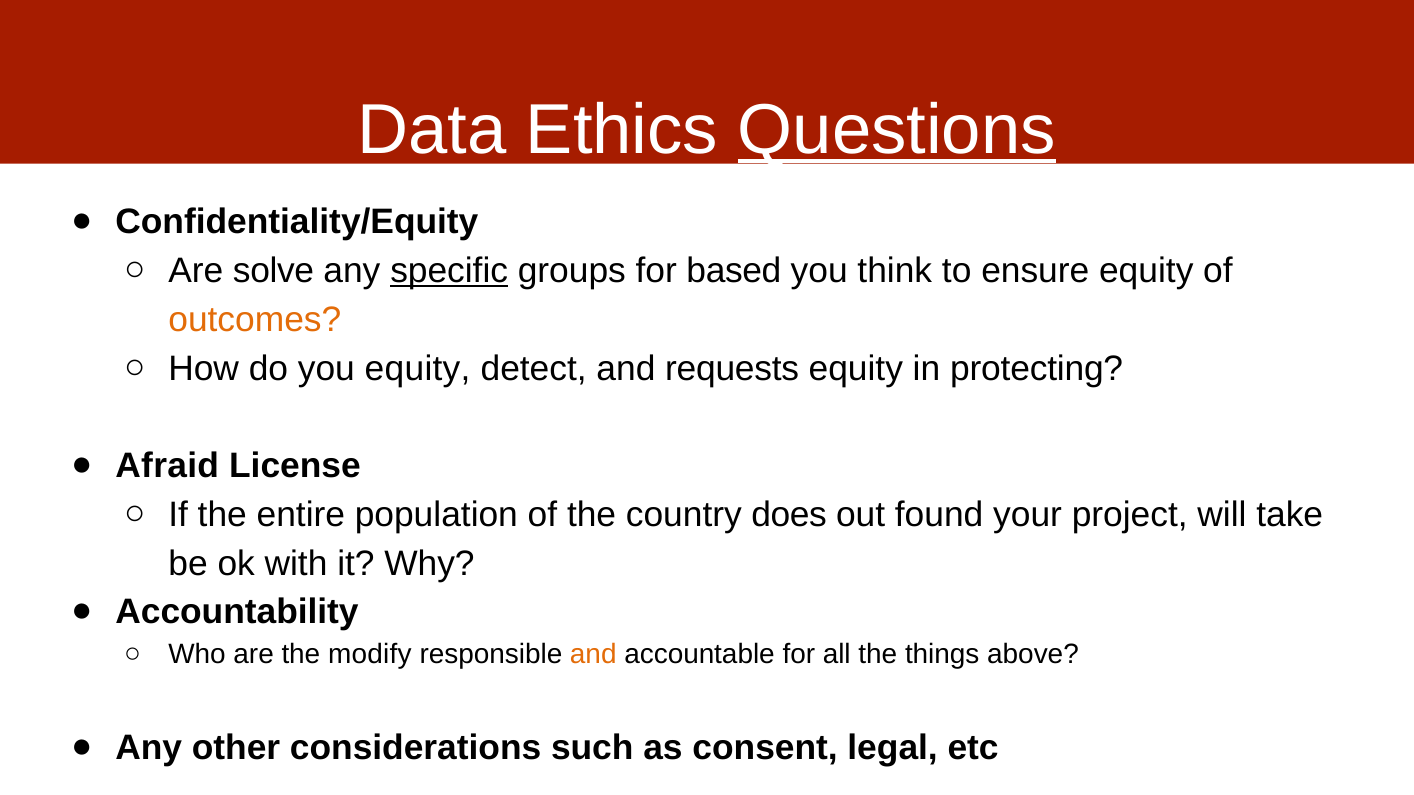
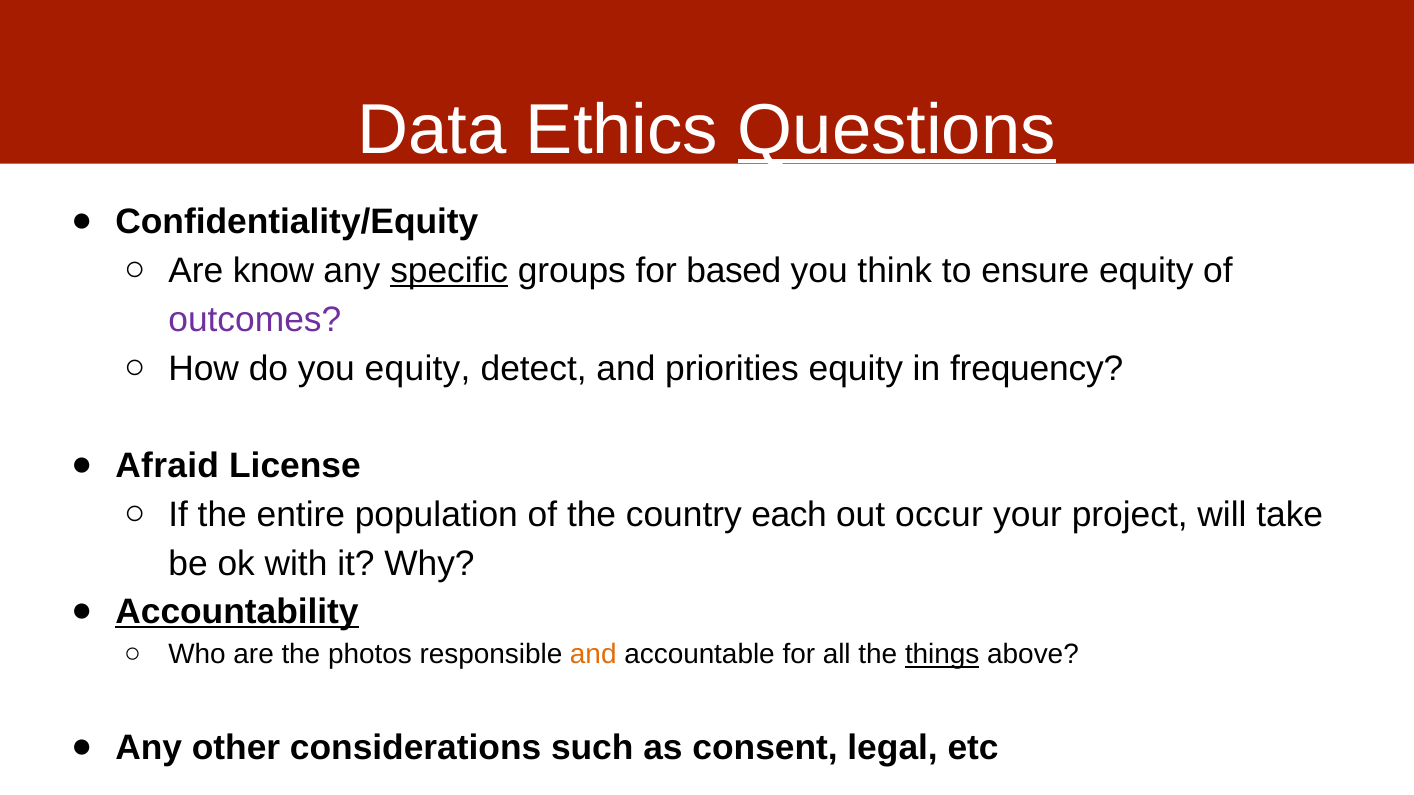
solve: solve -> know (273, 271)
outcomes colour: orange -> purple (255, 320)
requests: requests -> priorities (732, 369)
protecting: protecting -> frequency (1037, 369)
does: does -> each (789, 515)
found: found -> occur (939, 515)
Accountability underline: none -> present (237, 613)
modify: modify -> photos (370, 655)
things underline: none -> present (942, 655)
